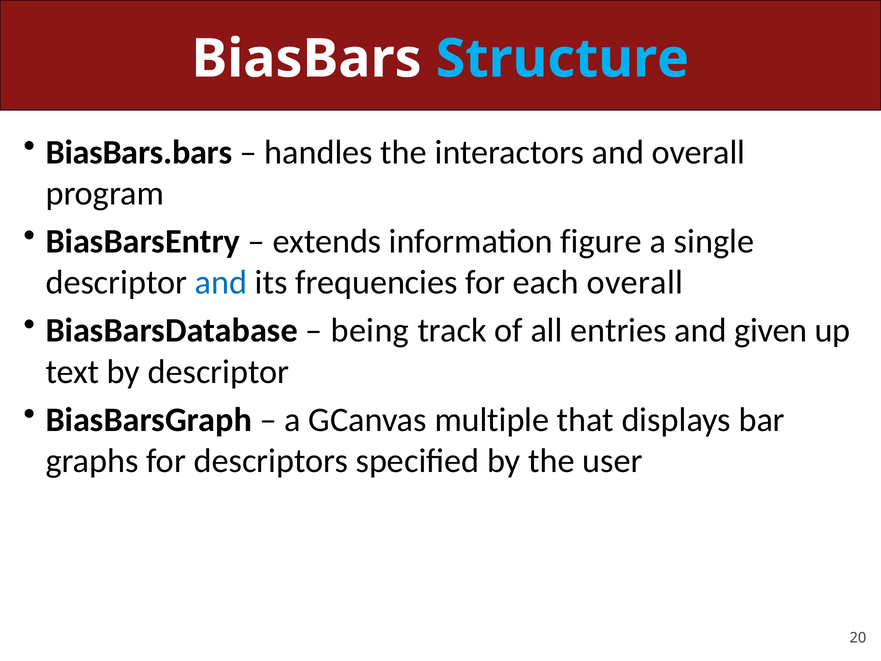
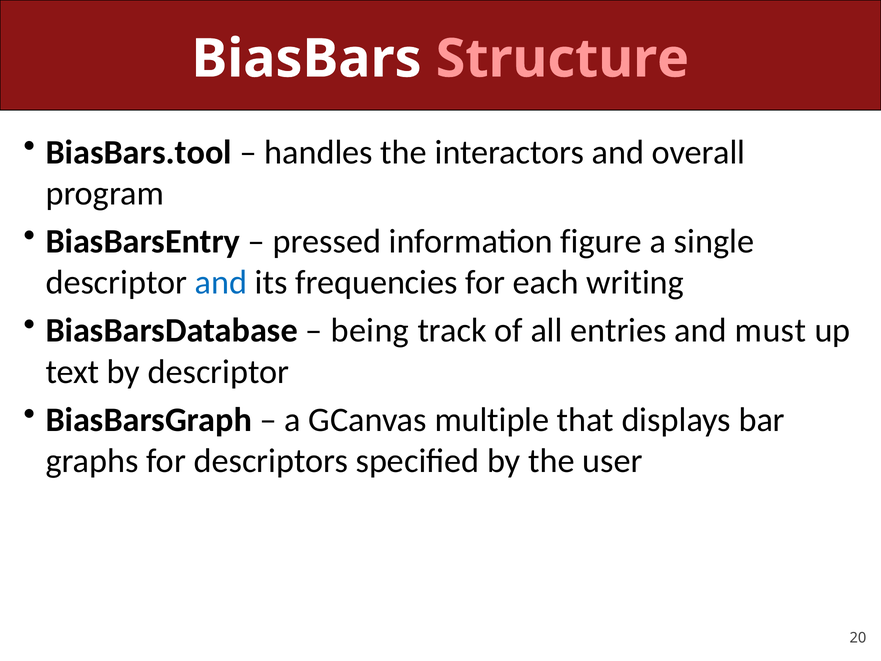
Structure colour: light blue -> pink (562, 59)
BiasBars.bars: BiasBars.bars -> BiasBars.tool (139, 152)
extends: extends -> pressed (327, 241)
each overall: overall -> writing (635, 282)
given: given -> must (770, 330)
